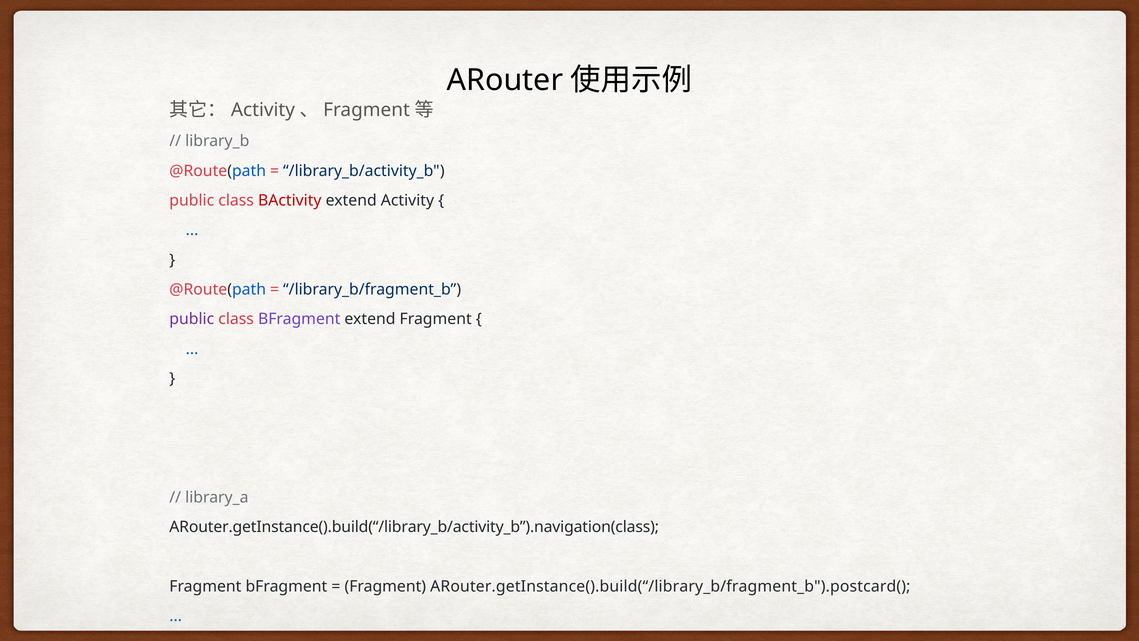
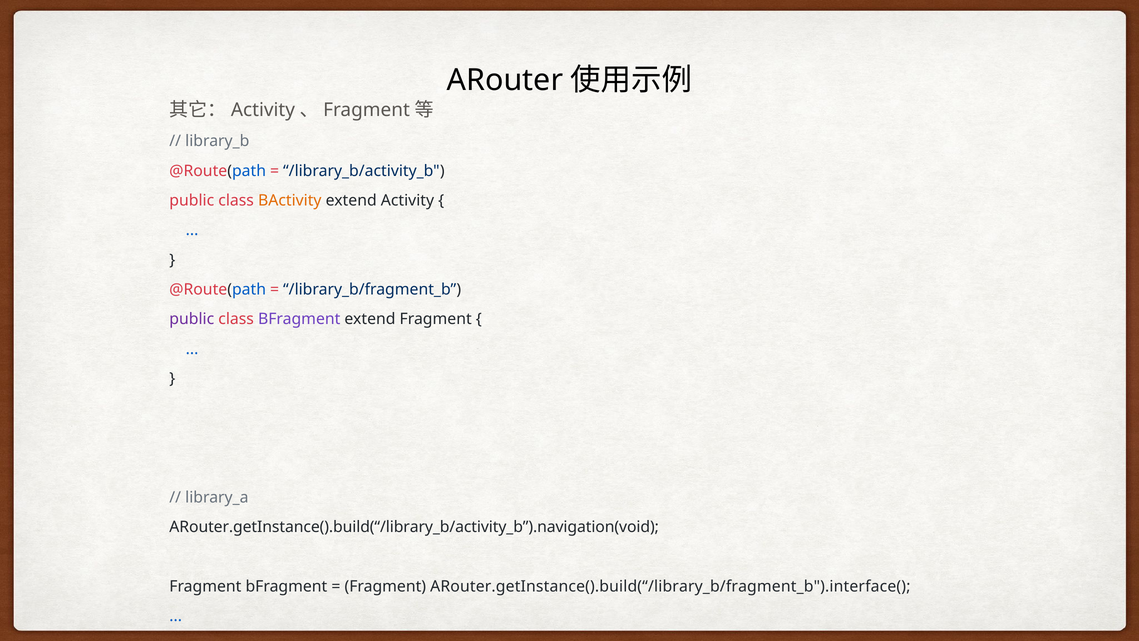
BActivity colour: red -> orange (290, 200)
ARouter.getInstance().build(“/library_b/activity_b”).navigation(class: ARouter.getInstance().build(“/library_b/activity_b”).navigation(class -> ARouter.getInstance().build(“/library_b/activity_b”).navigation(void (414, 527)
ARouter.getInstance().build(“/library_b/fragment_b").postcard(: ARouter.getInstance().build(“/library_b/fragment_b").postcard( -> ARouter.getInstance().build(“/library_b/fragment_b").interface( (670, 586)
